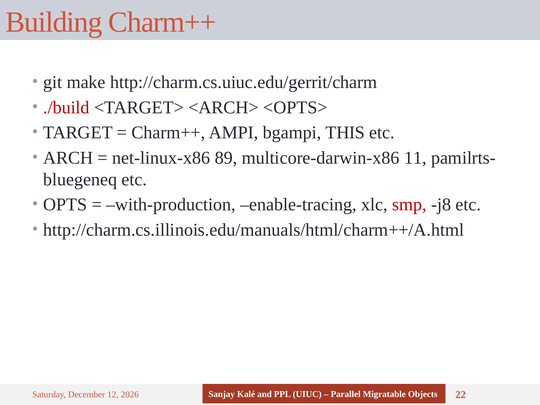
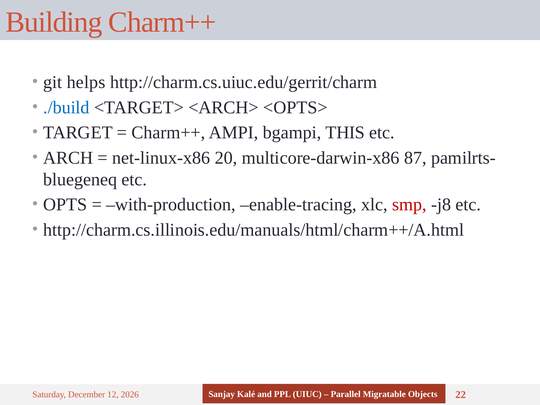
make: make -> helps (86, 82)
./build colour: red -> blue (66, 107)
89: 89 -> 20 (226, 158)
11: 11 -> 87 (415, 158)
